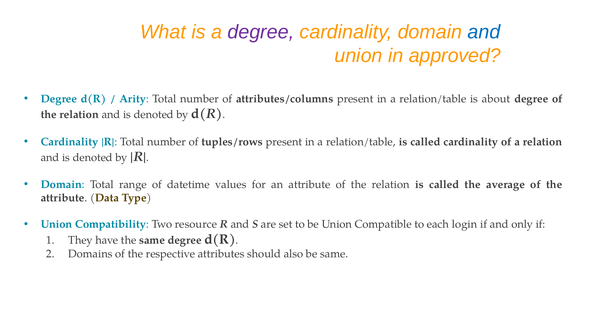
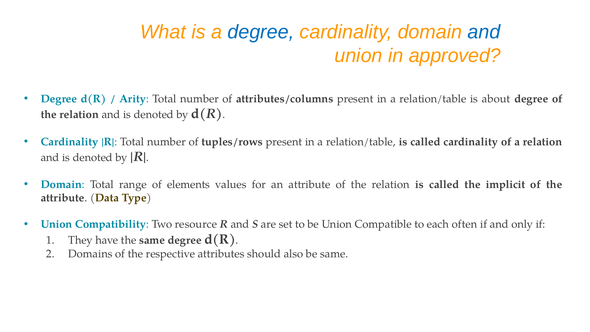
degree colour: purple -> blue (261, 32)
datetime: datetime -> elements (189, 184)
average: average -> implicit (506, 184)
login: login -> often (465, 224)
